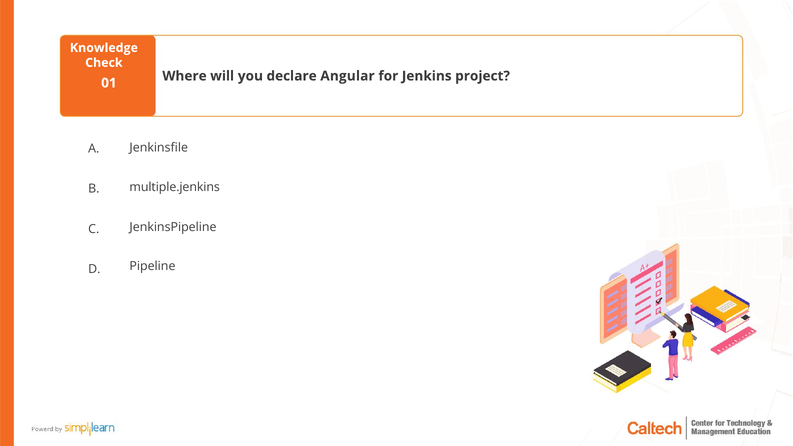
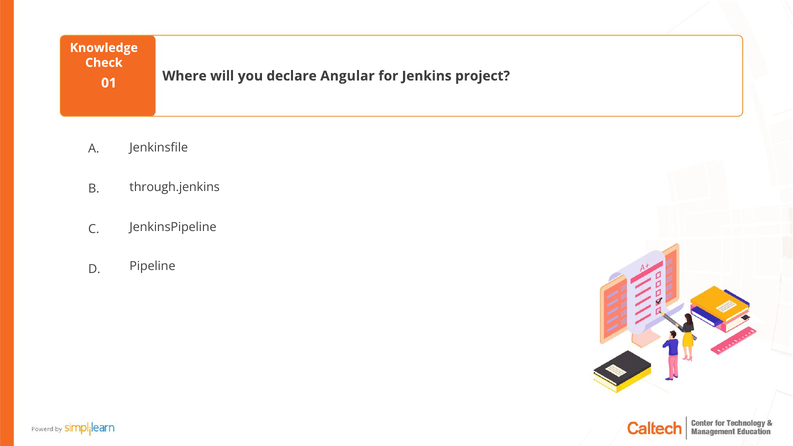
multiple.jenkins: multiple.jenkins -> through.jenkins (175, 187)
